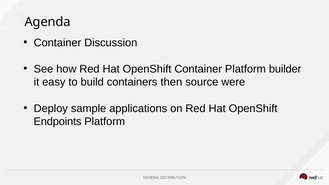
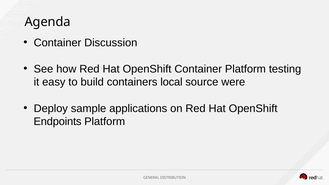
builder: builder -> testing (285, 69)
then: then -> local (171, 82)
